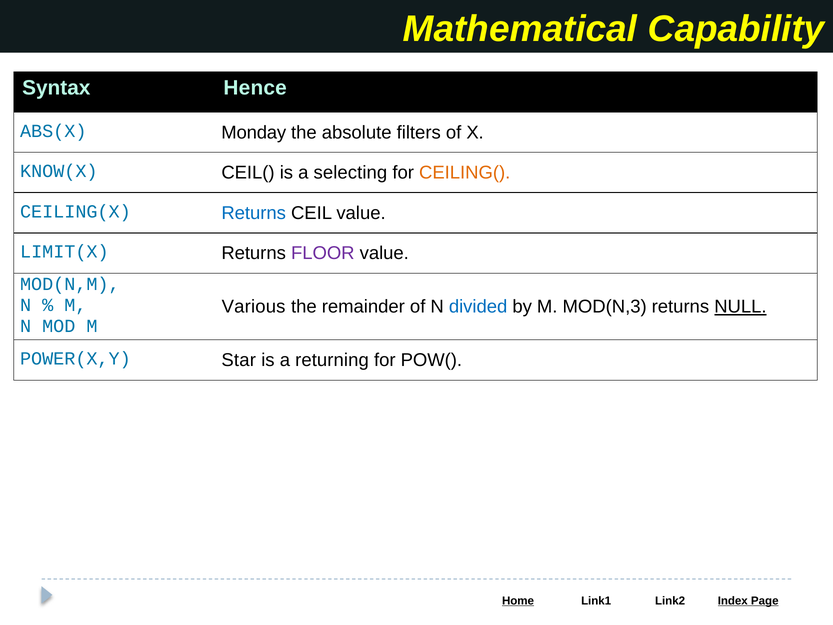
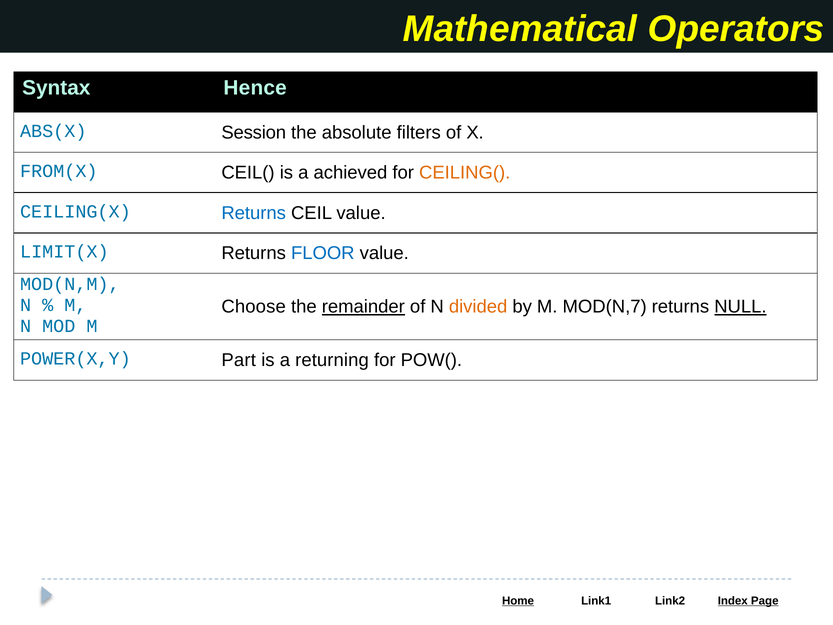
Capability: Capability -> Operators (736, 29)
Monday: Monday -> Session (254, 132)
KNOW(X: KNOW(X -> FROM(X (59, 171)
selecting: selecting -> achieved (350, 173)
FLOOR colour: purple -> blue (323, 253)
Various: Various -> Choose (254, 307)
remainder underline: none -> present (363, 307)
divided colour: blue -> orange (478, 307)
MOD(N,3: MOD(N,3 -> MOD(N,7 (605, 307)
Star: Star -> Part (239, 360)
